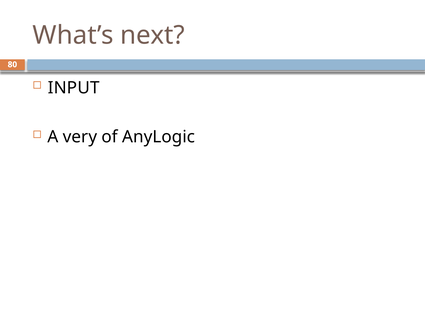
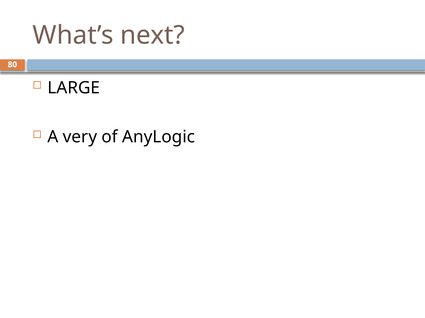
INPUT: INPUT -> LARGE (74, 88)
